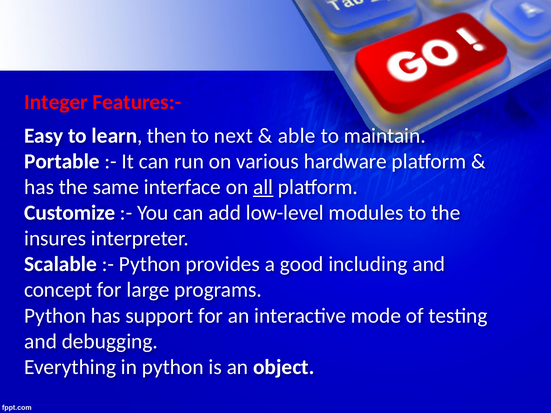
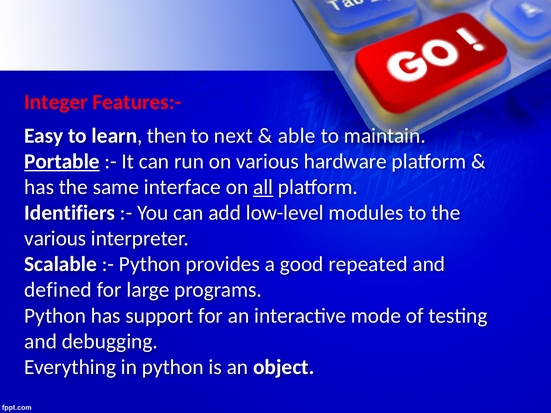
Portable underline: none -> present (62, 161)
Customize: Customize -> Identifiers (70, 213)
insures: insures -> various (55, 239)
including: including -> repeated (368, 264)
concept: concept -> defined (58, 290)
